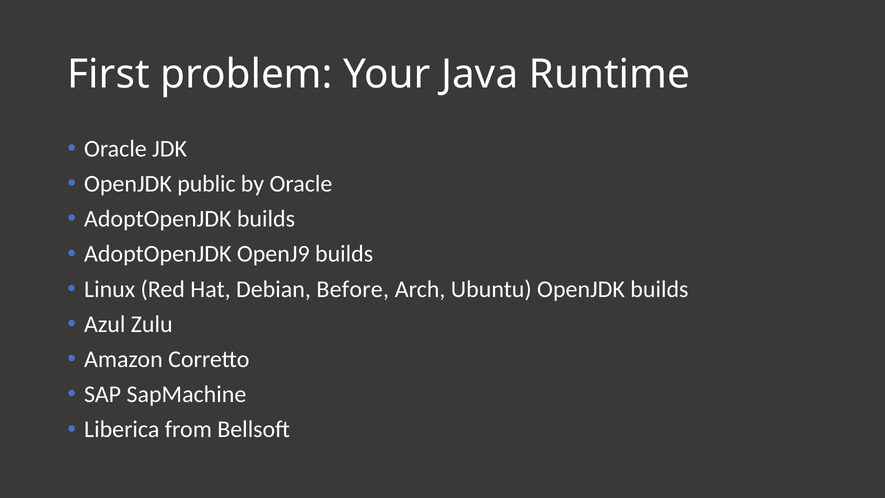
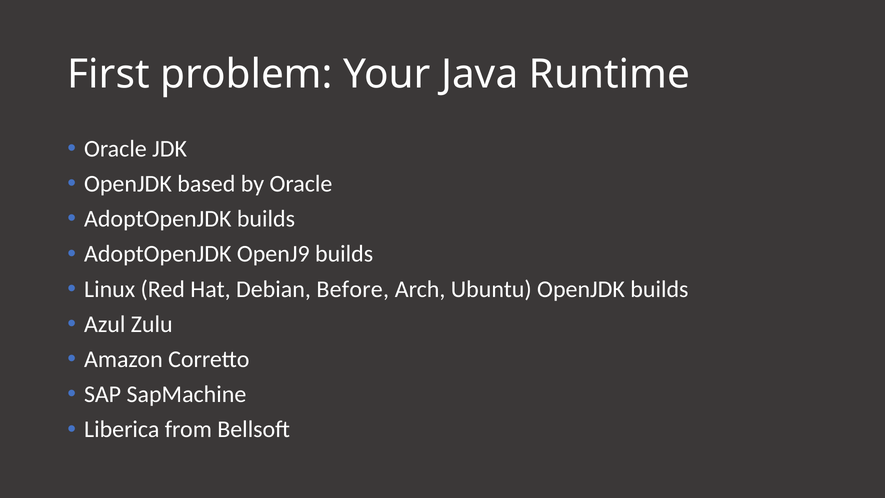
public: public -> based (206, 184)
